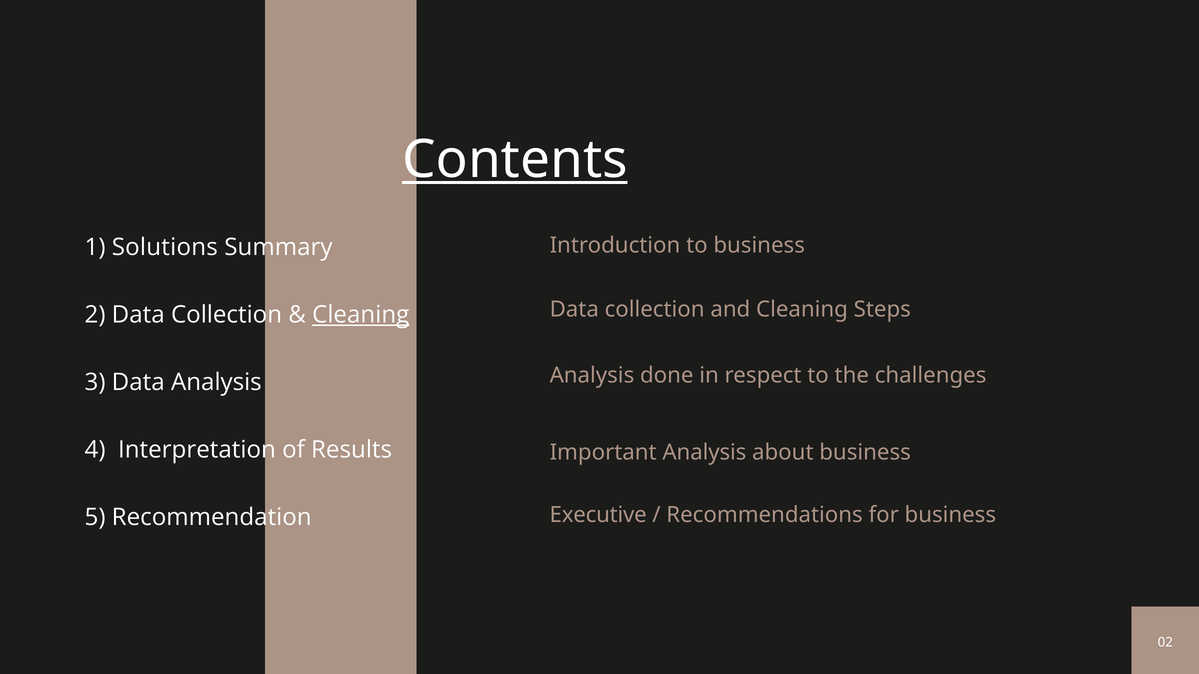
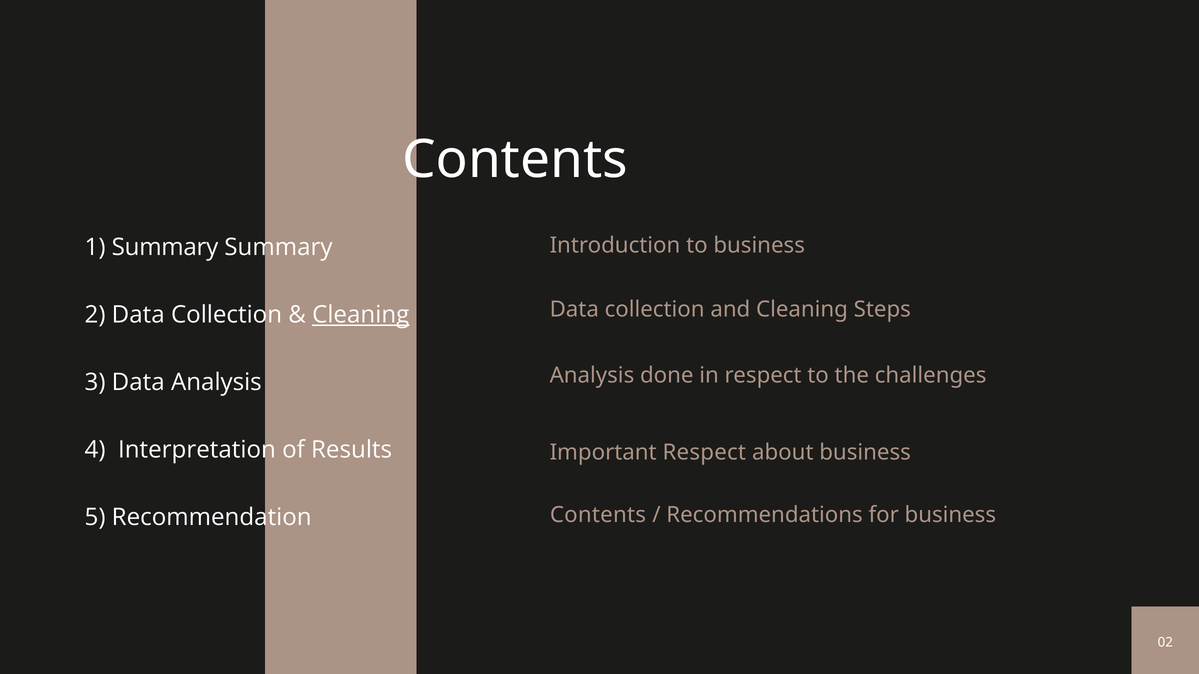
Contents underline: present -> none (515, 160)
1 Solutions: Solutions -> Summary (165, 247)
Important Analysis: Analysis -> Respect (704, 453)
Executive: Executive -> Contents (598, 515)
